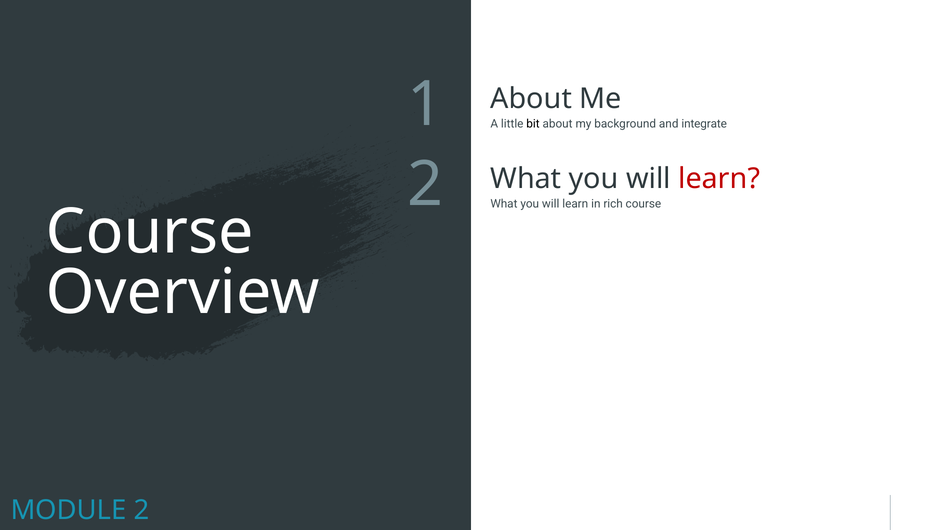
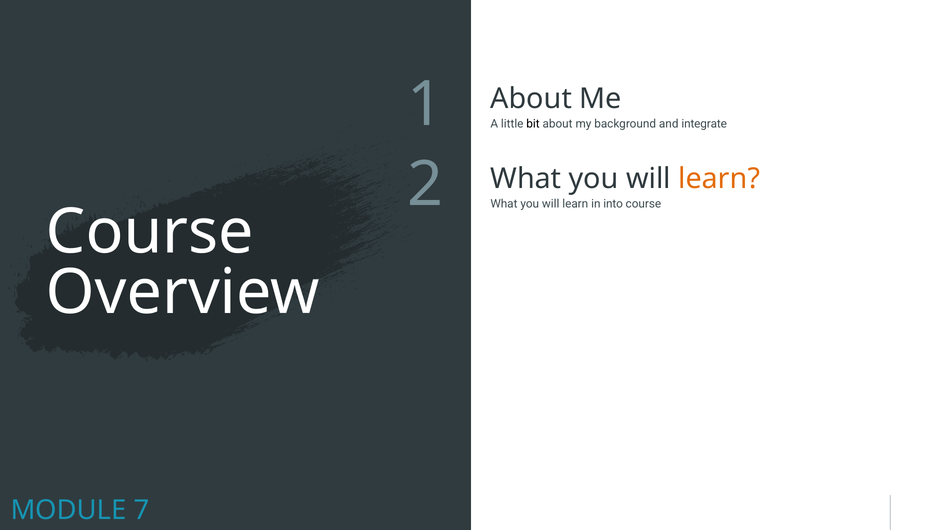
learn colour: red -> orange (719, 179)
rich: rich -> into (613, 204)
MODULE 2: 2 -> 7 (142, 510)
